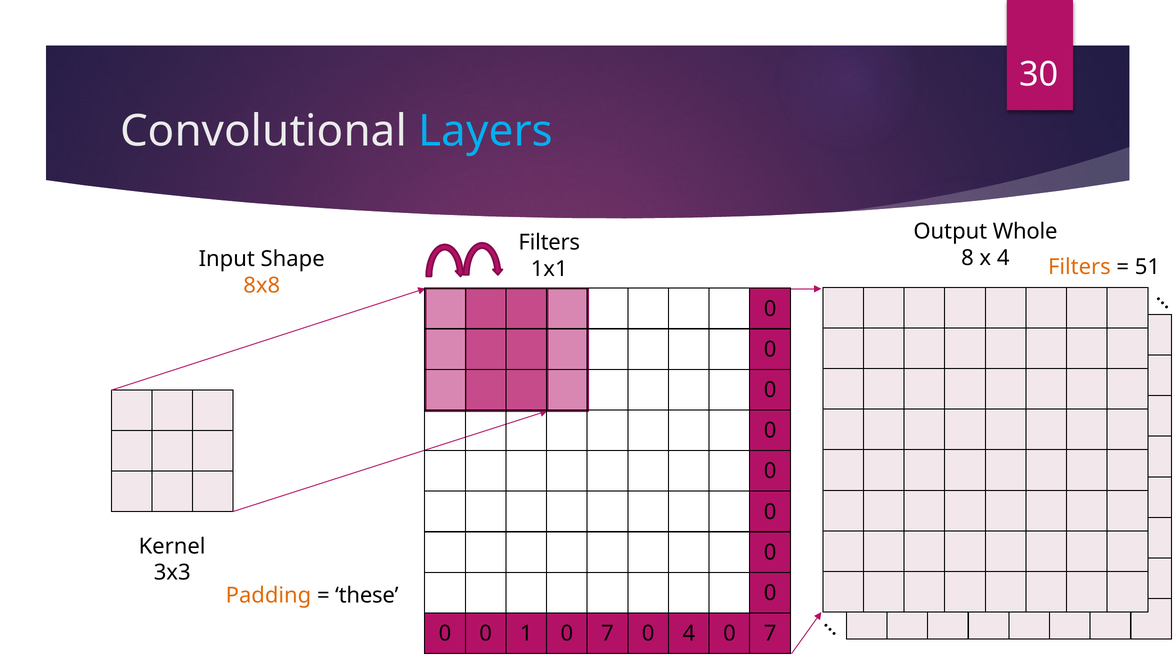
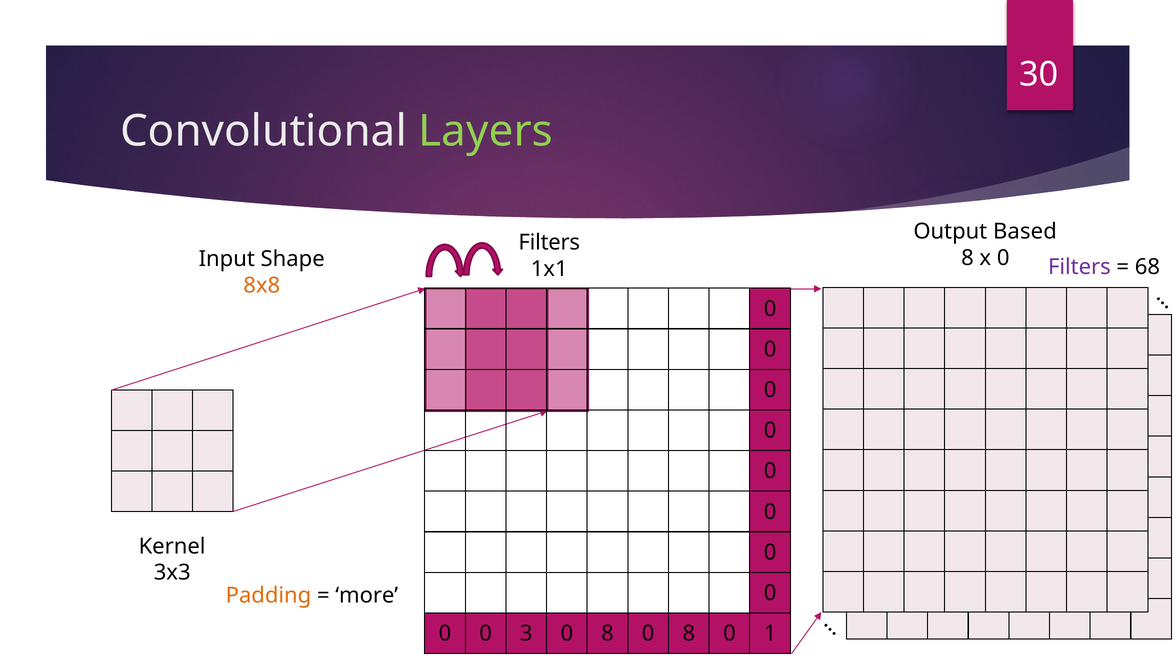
Layers colour: light blue -> light green (486, 131)
Whole: Whole -> Based (1025, 232)
x 4: 4 -> 0 (1003, 258)
Filters colour: orange -> purple (1079, 267)
51: 51 -> 68 (1147, 267)
these: these -> more (367, 596)
1: 1 -> 3 (526, 634)
7: 7 -> 8 (608, 634)
4: 4 -> 8 (689, 634)
7: 7 -> 1 (770, 634)
